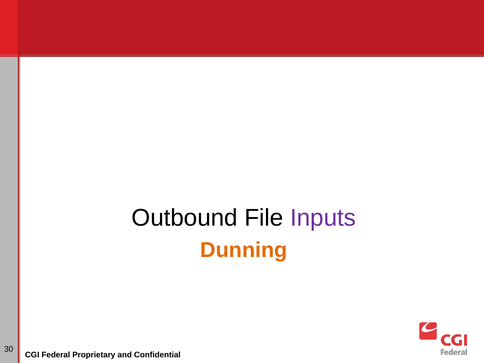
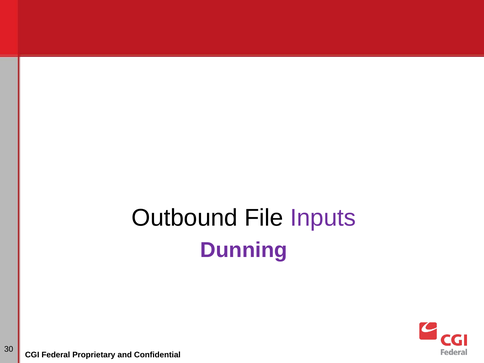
Dunning colour: orange -> purple (244, 250)
